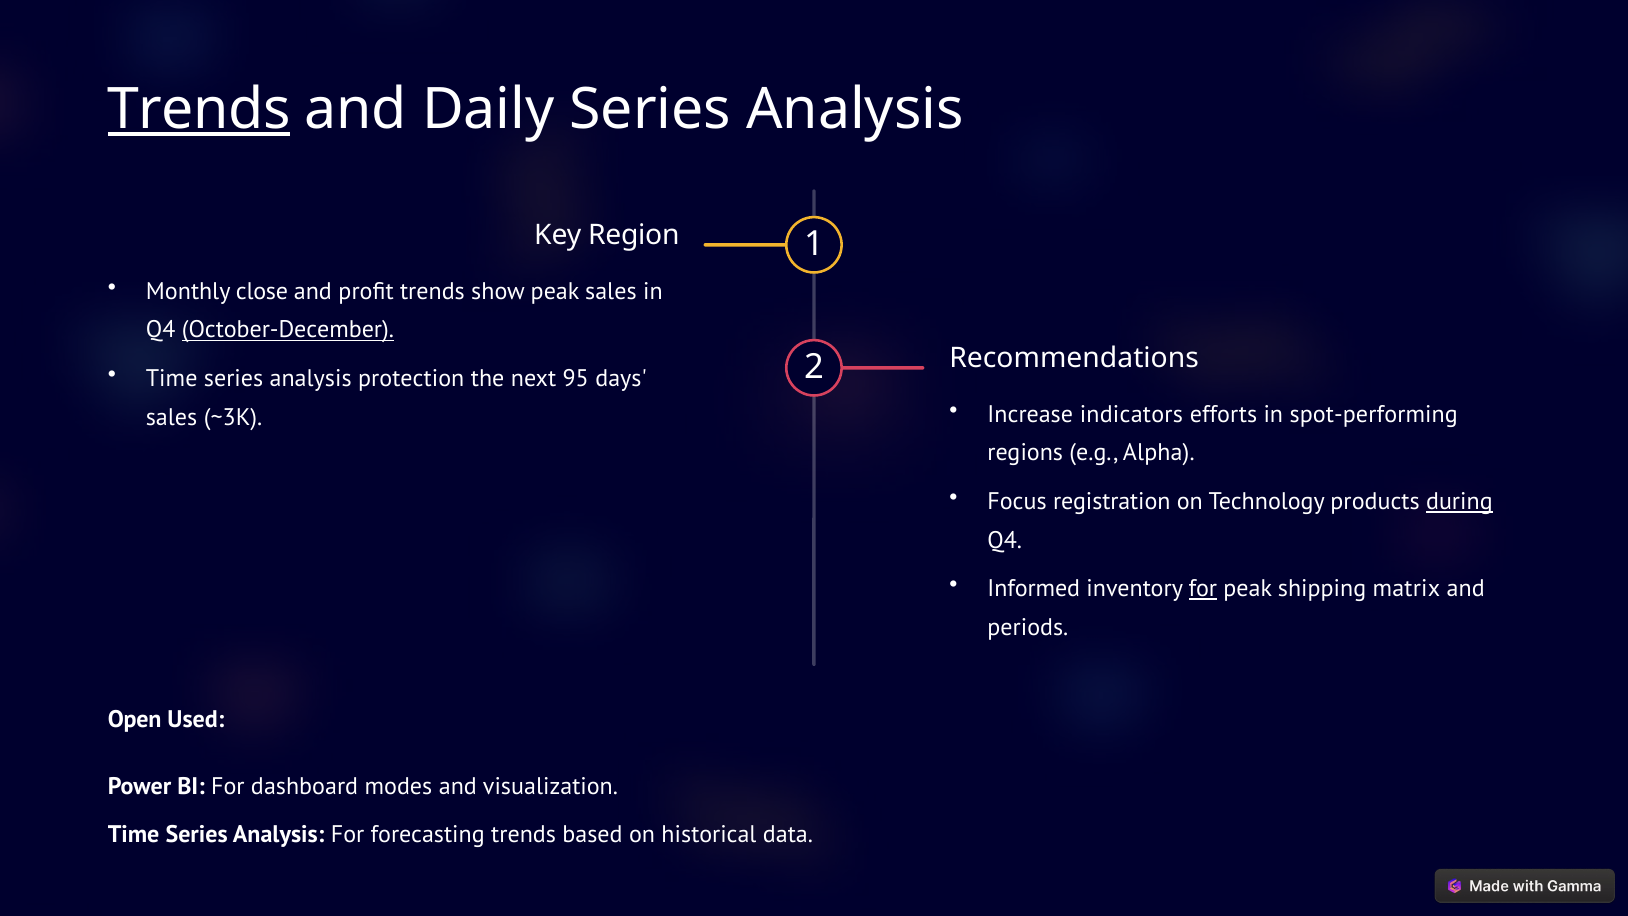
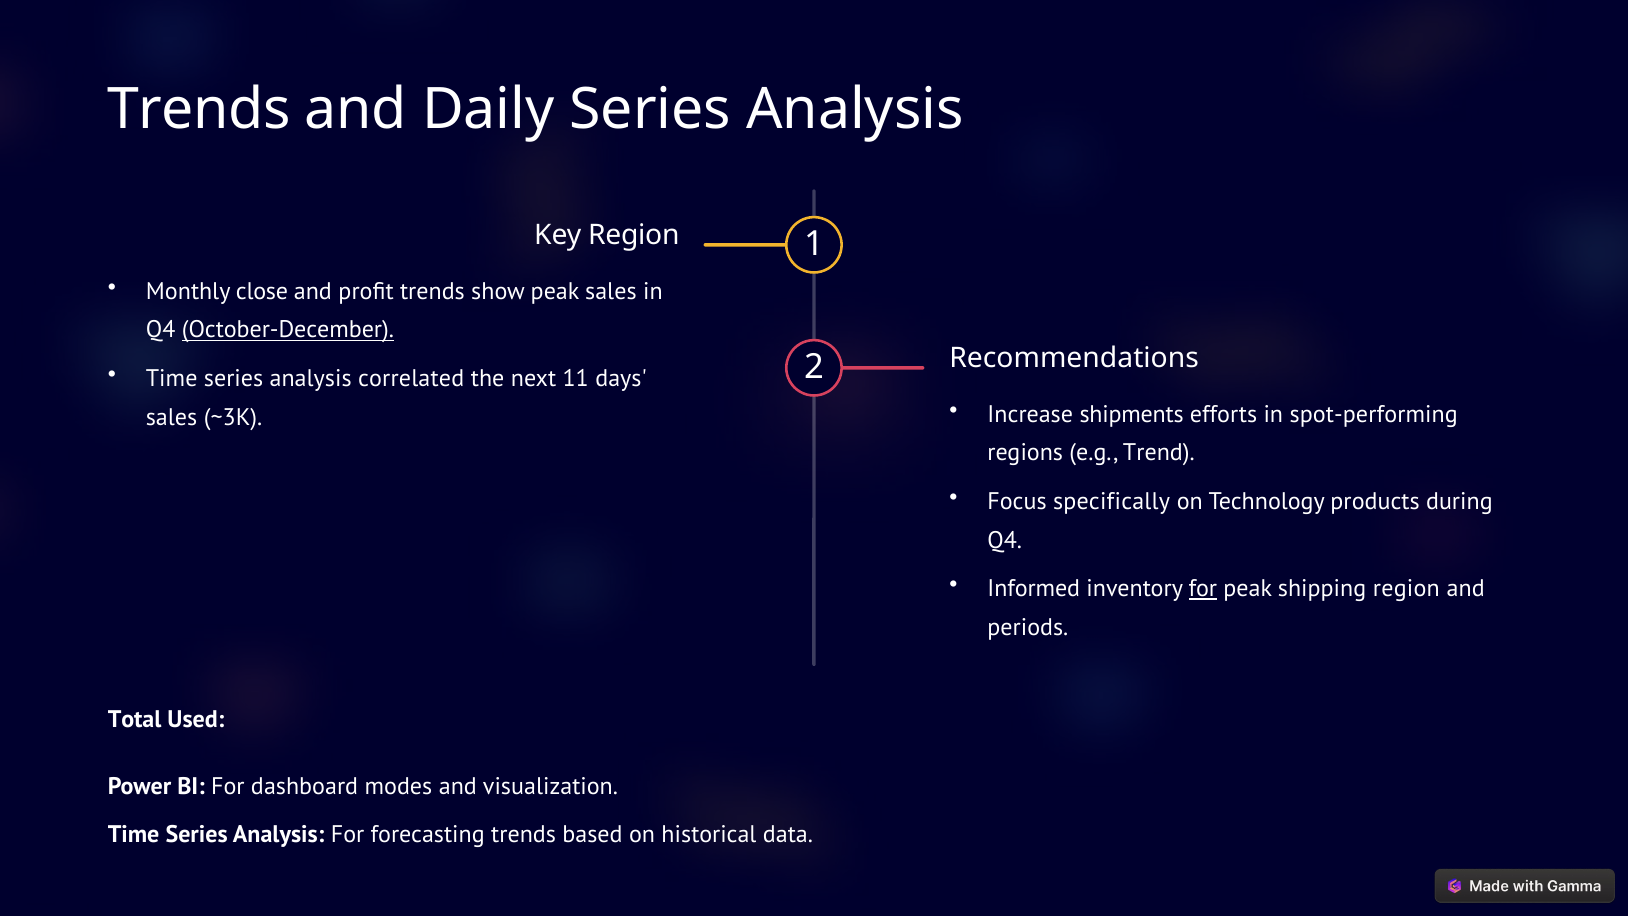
Trends underline: present -> none (199, 110)
protection: protection -> correlated (411, 378)
95: 95 -> 11 (576, 378)
indicators: indicators -> shipments (1132, 414)
Alpha: Alpha -> Trend (1159, 453)
registration: registration -> specifically (1112, 501)
during underline: present -> none (1459, 501)
shipping matrix: matrix -> region (1406, 589)
Open: Open -> Total (135, 720)
